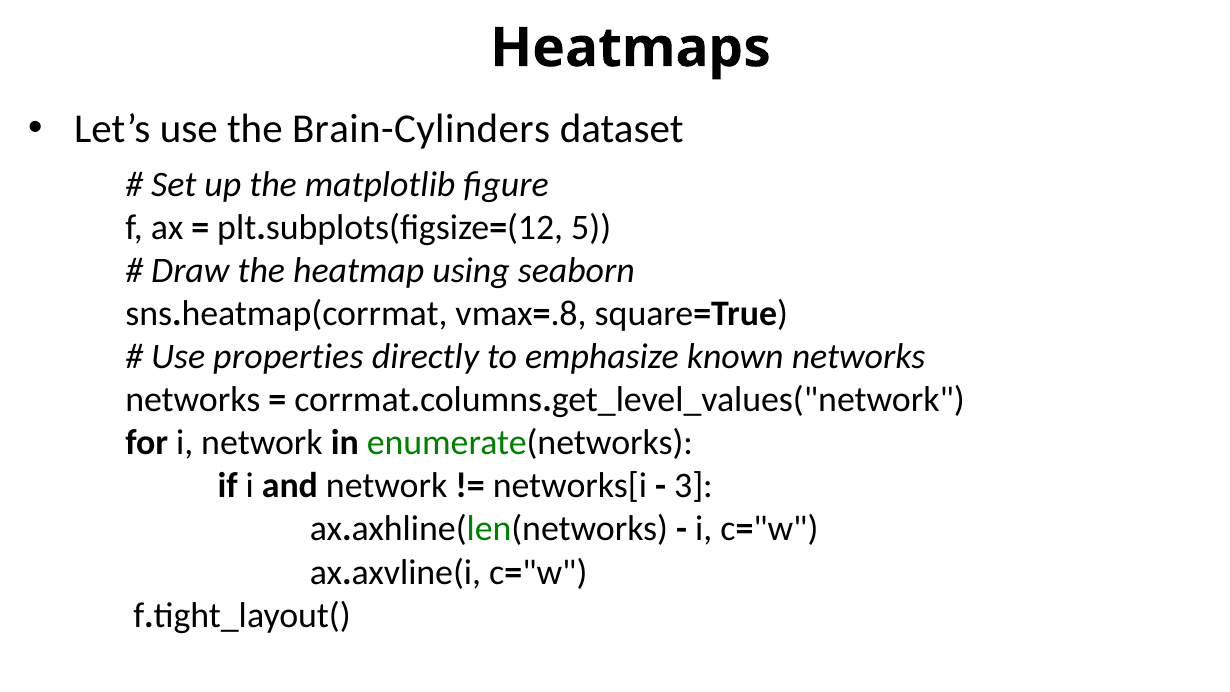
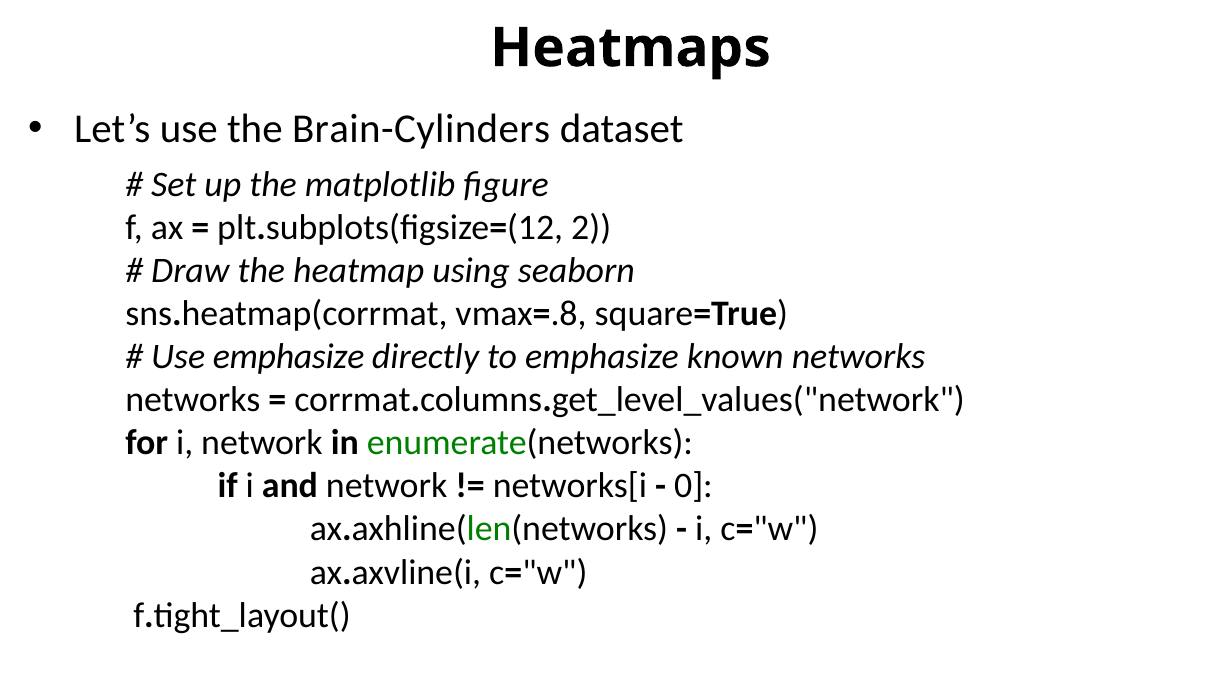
5: 5 -> 2 (591, 227)
Use properties: properties -> emphasize (289, 357)
3: 3 -> 0 (693, 486)
